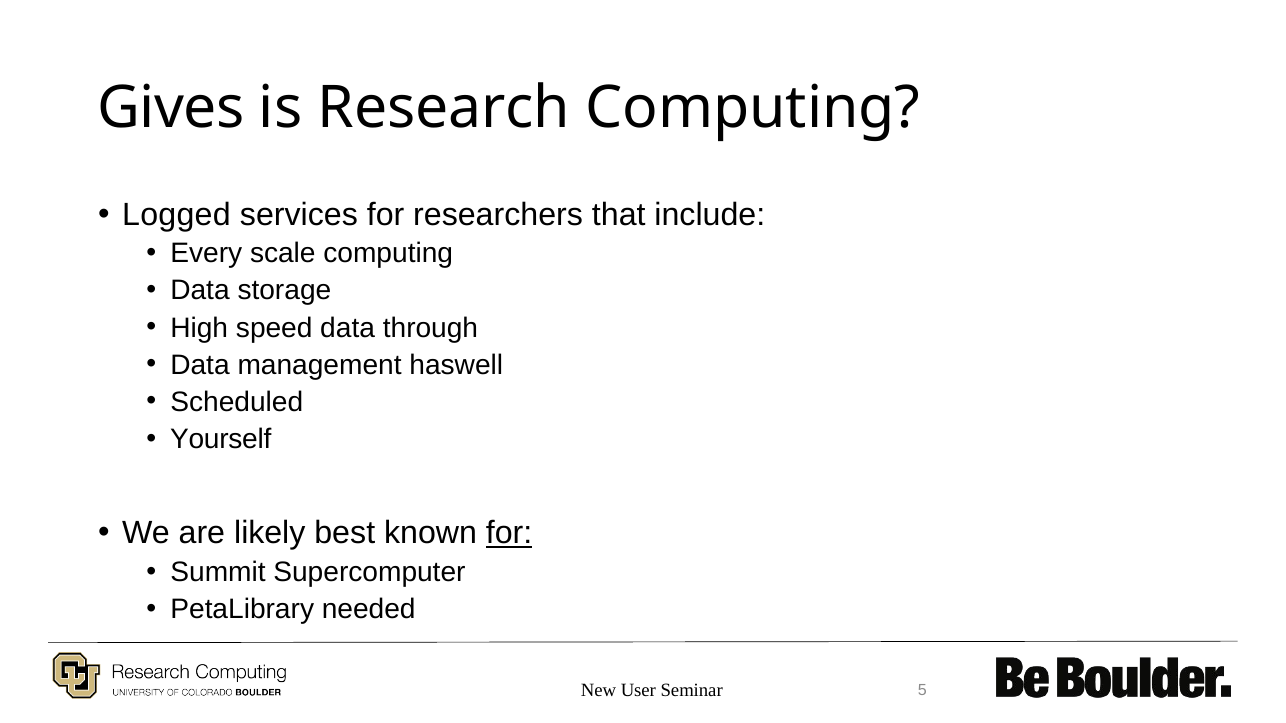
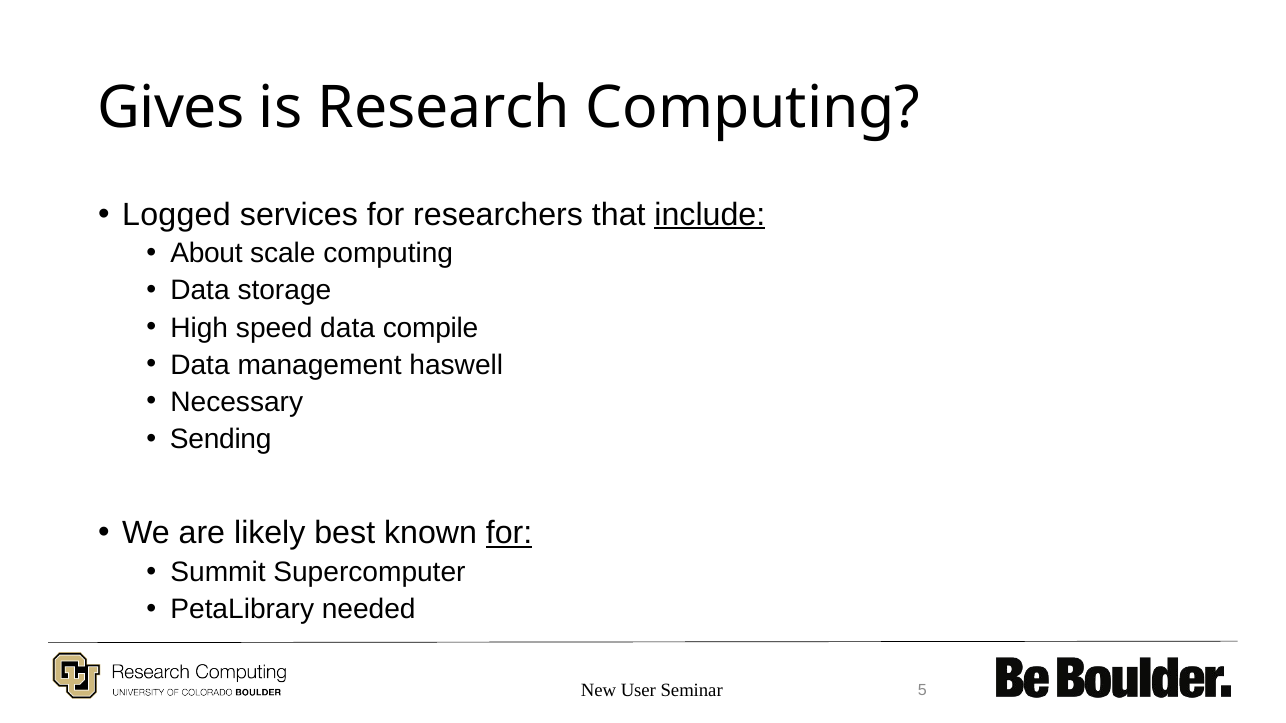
include underline: none -> present (710, 215)
Every: Every -> About (206, 254)
through: through -> compile (431, 328)
Scheduled: Scheduled -> Necessary (237, 402)
Yourself: Yourself -> Sending (221, 439)
